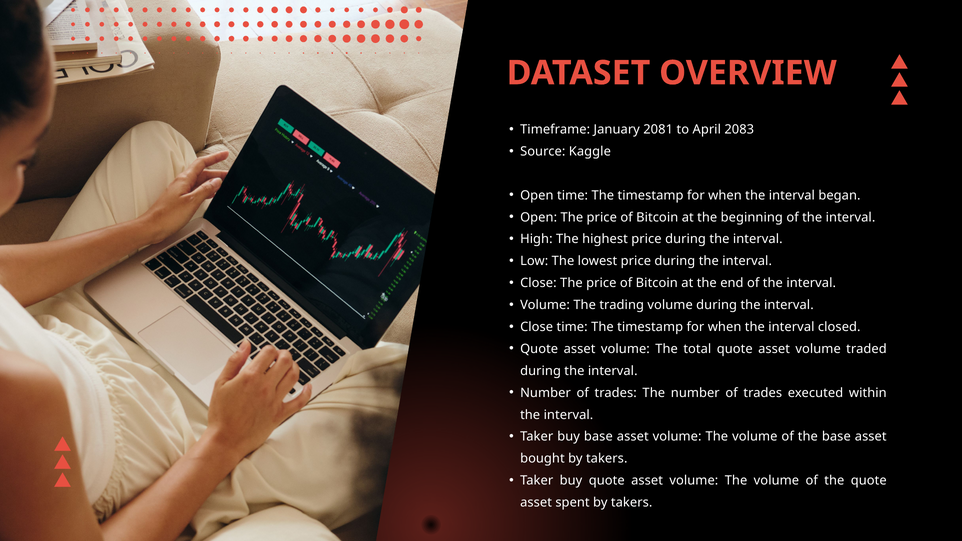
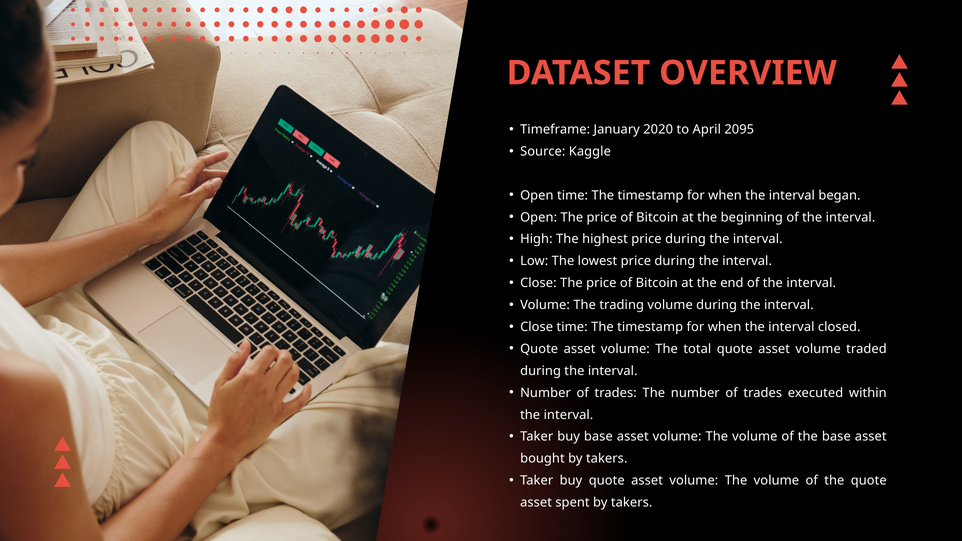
2081: 2081 -> 2020 (658, 130)
2083: 2083 -> 2095 (739, 130)
